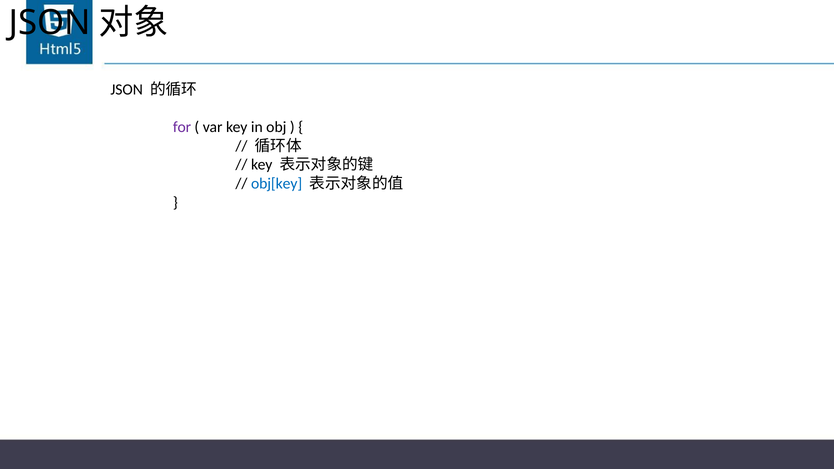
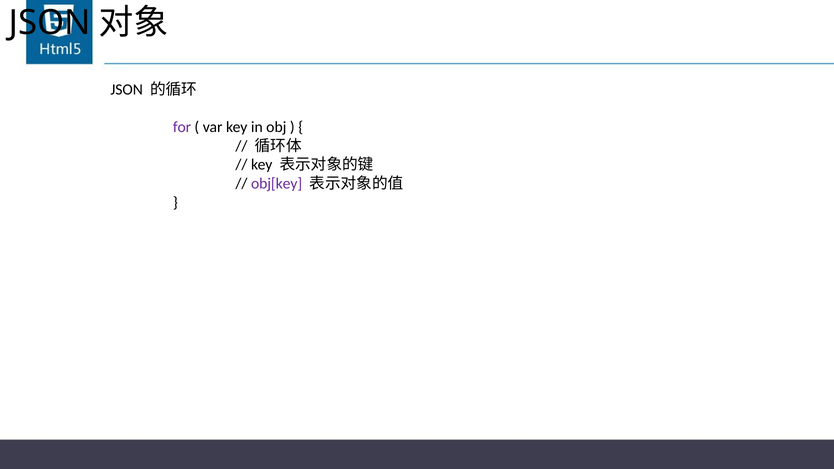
obj[key colour: blue -> purple (277, 184)
